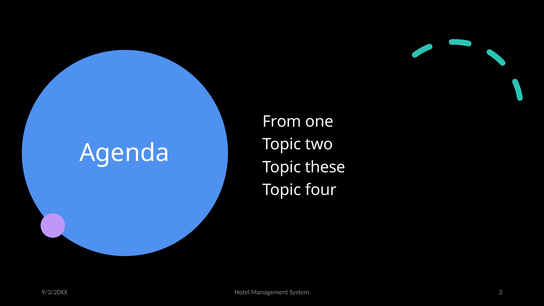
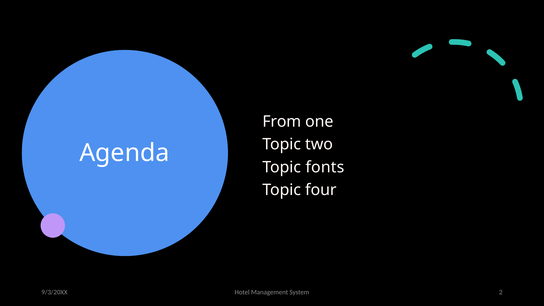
these: these -> fonts (325, 167)
